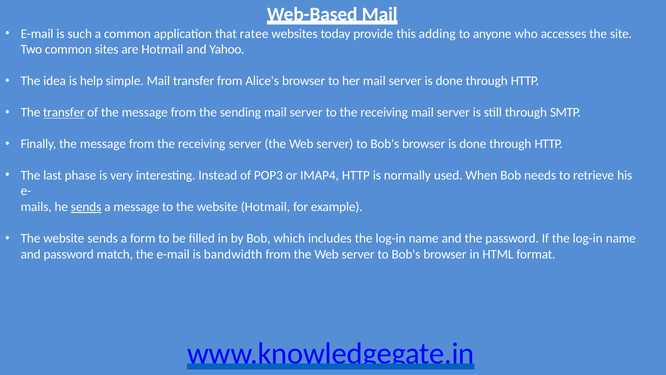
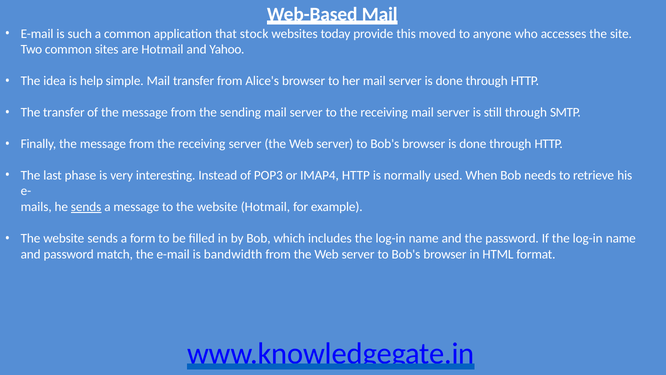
ratee: ratee -> stock (254, 34)
adding: adding -> moved (437, 34)
transfer underline: present -> none (64, 112)
